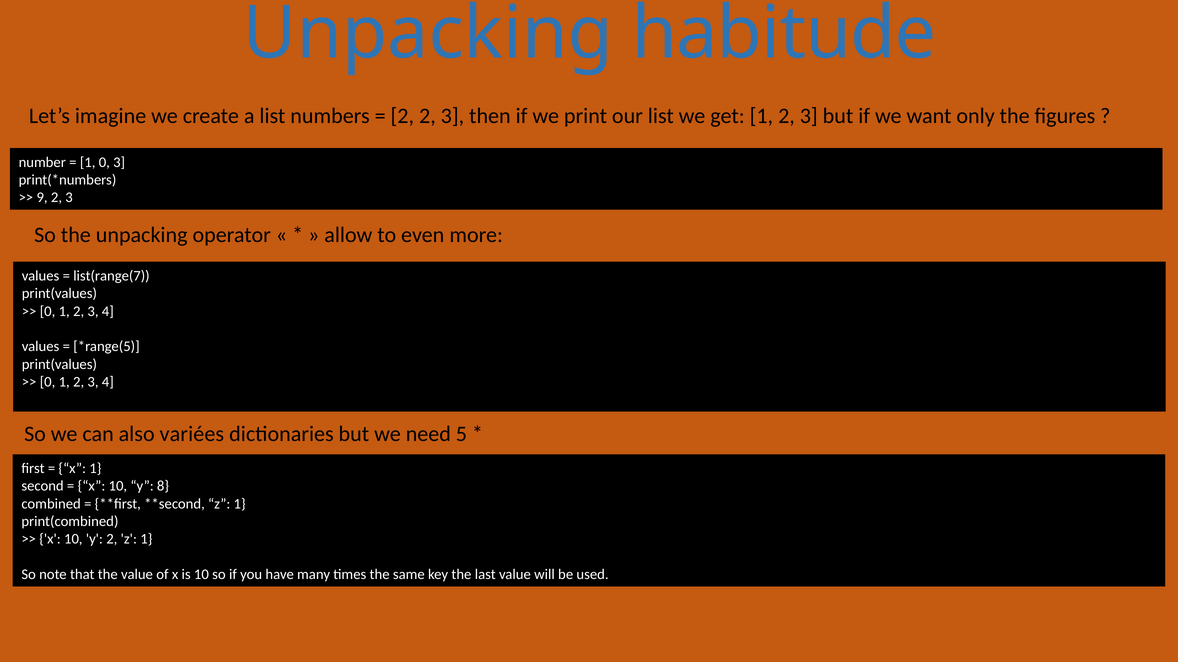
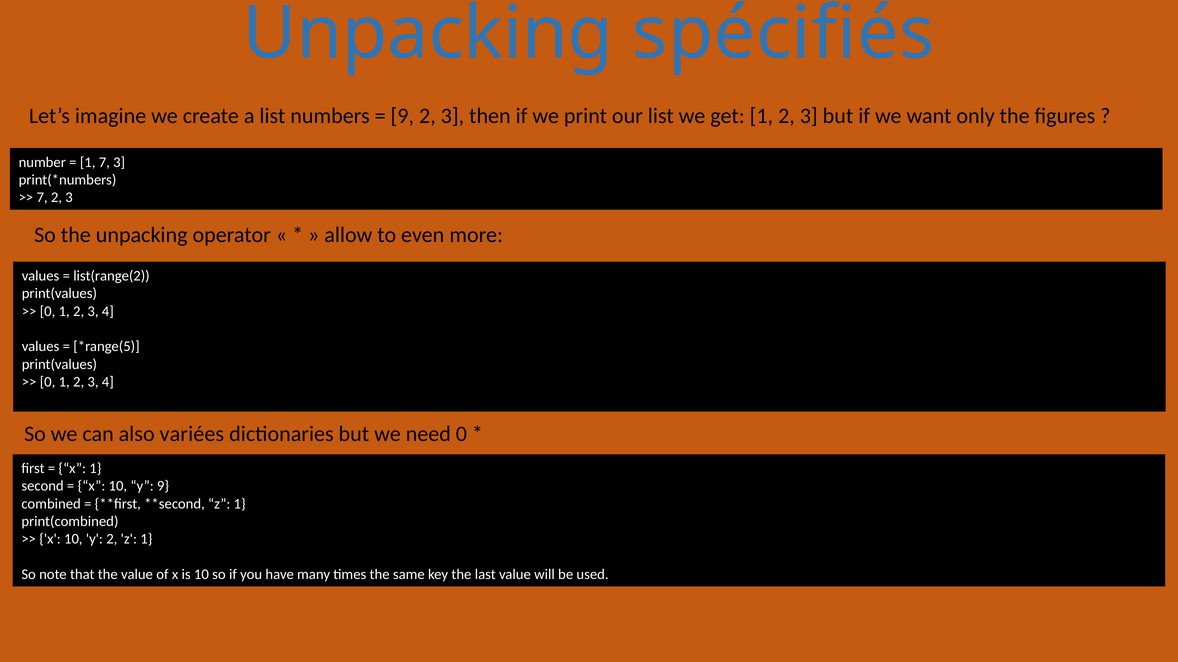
habitude: habitude -> spécifiés (783, 34)
2: 2 -> 9 (402, 116)
1 0: 0 -> 7 (104, 162)
9: 9 -> 7 (42, 198)
list(range(7: list(range(7 -> list(range(2 (111, 276)
need 5: 5 -> 0 (461, 434)
y 8: 8 -> 9 (163, 487)
